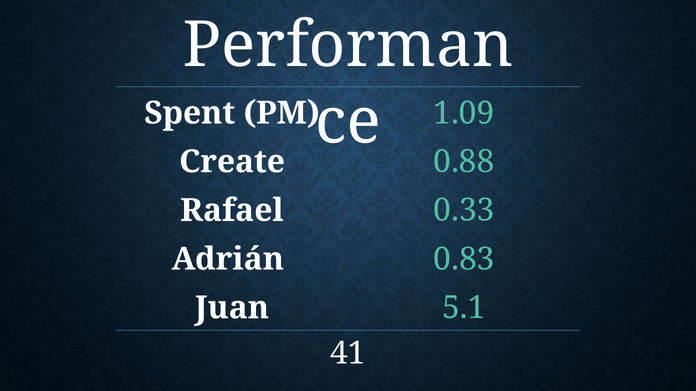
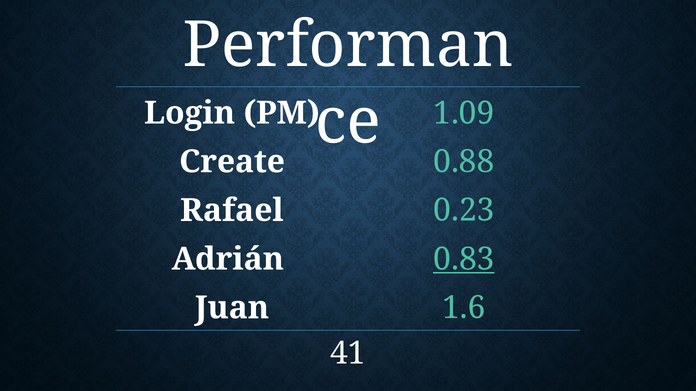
Spent: Spent -> Login (190, 113)
0.33: 0.33 -> 0.23 (464, 211)
0.83 underline: none -> present (464, 259)
5.1: 5.1 -> 1.6 (464, 308)
